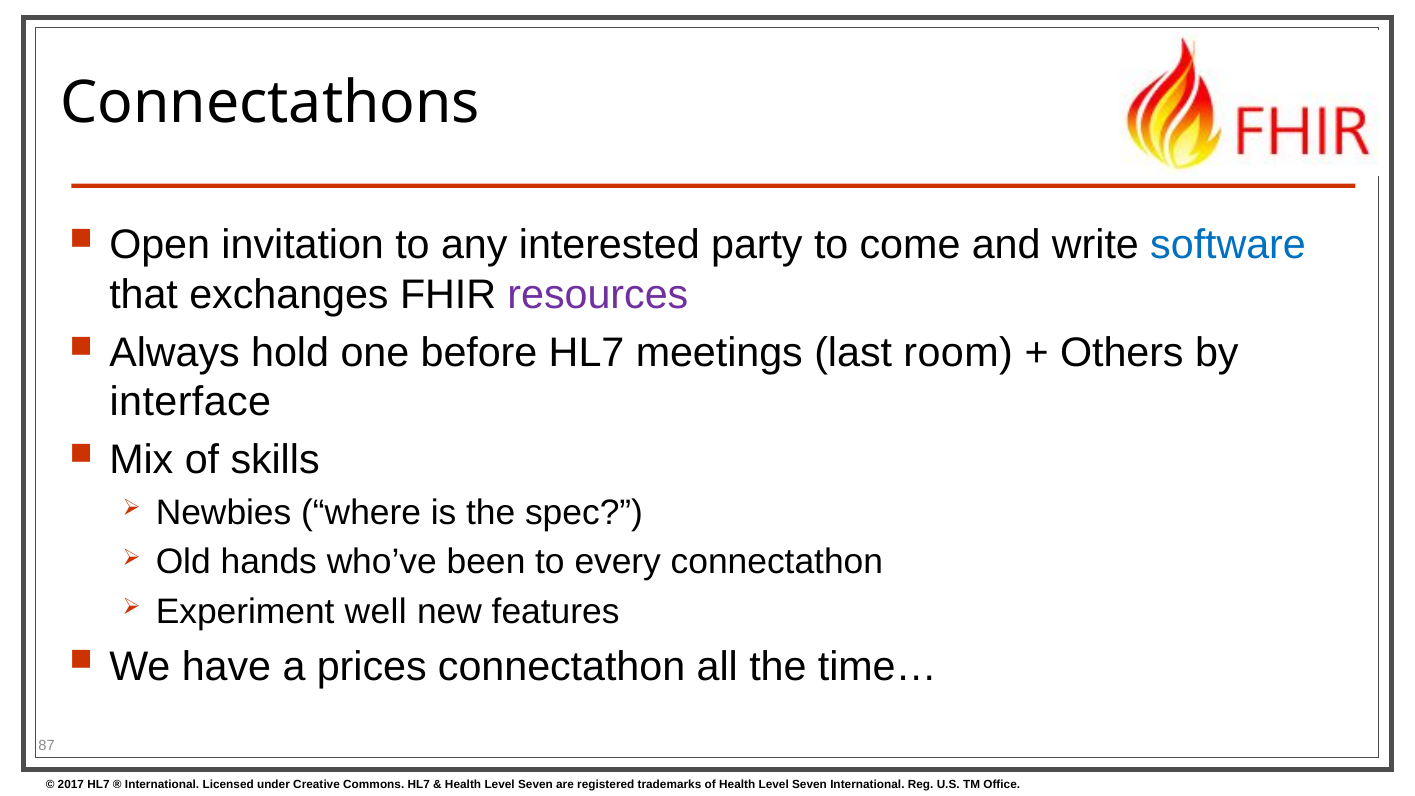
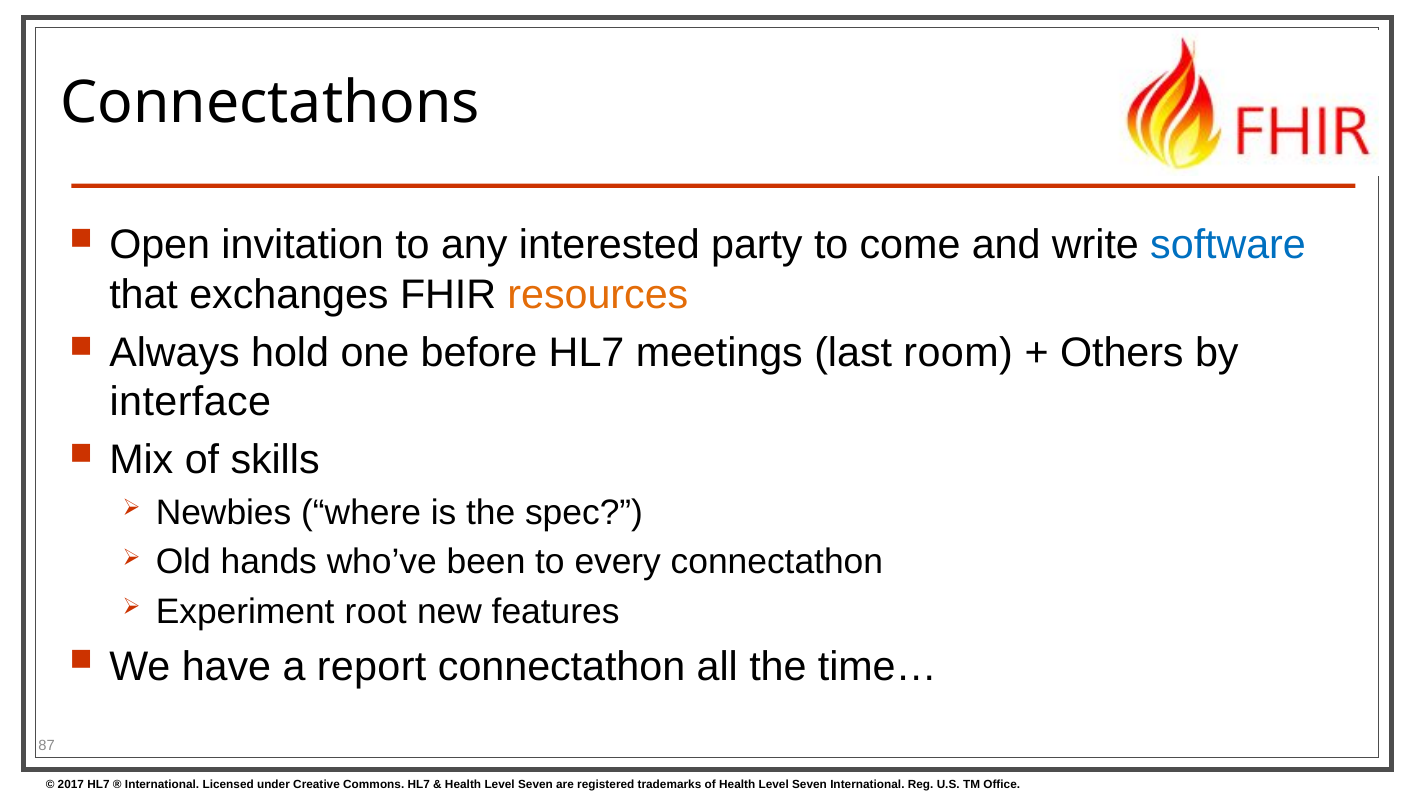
resources colour: purple -> orange (598, 295)
well: well -> root (376, 612)
prices: prices -> report (372, 666)
